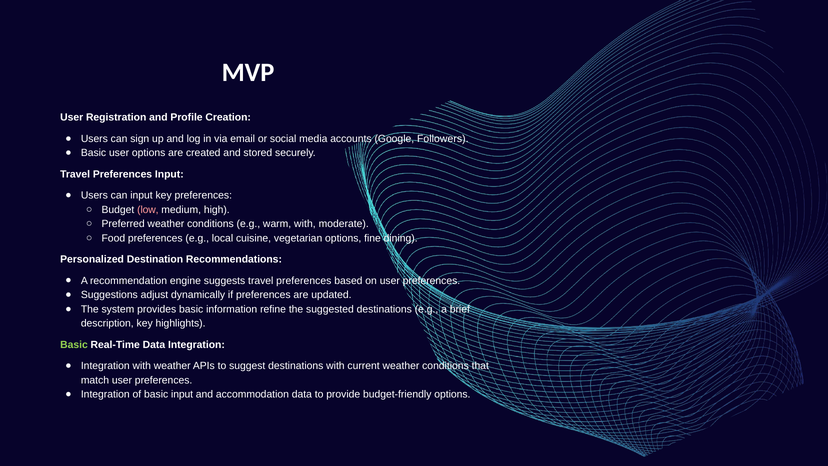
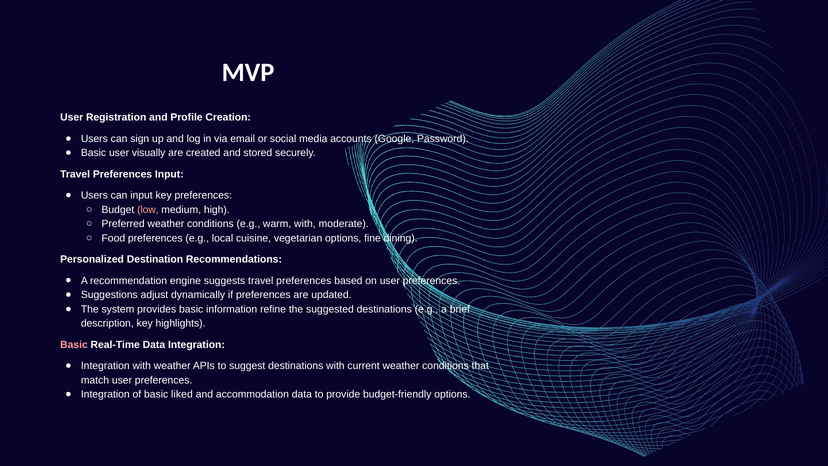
Followers: Followers -> Password (443, 139)
user options: options -> visually (149, 153)
Basic colour: light green -> pink (74, 344)
basic input: input -> liked (182, 394)
